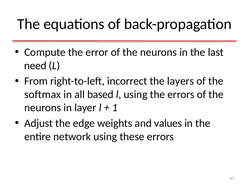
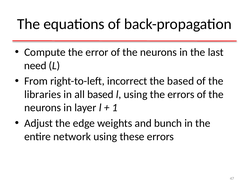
the layers: layers -> based (181, 81)
softmax: softmax -> libraries (43, 94)
values: values -> bunch (168, 123)
